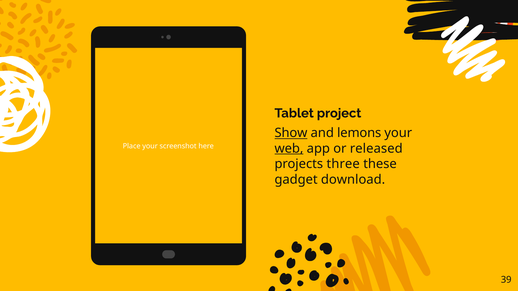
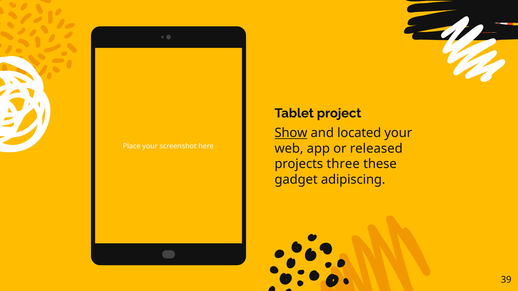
lemons: lemons -> located (359, 133)
web underline: present -> none (289, 149)
download: download -> adipiscing (353, 180)
